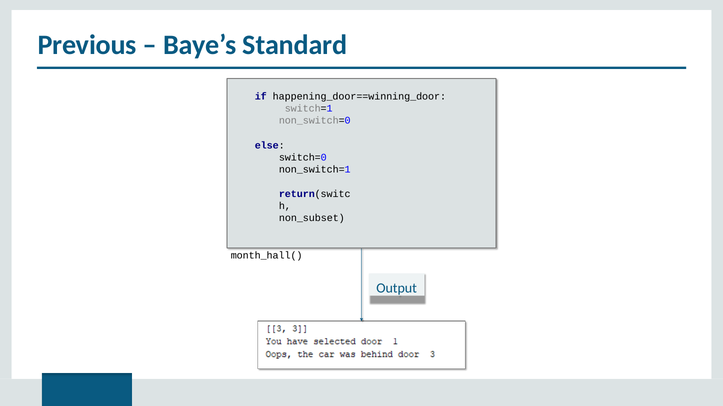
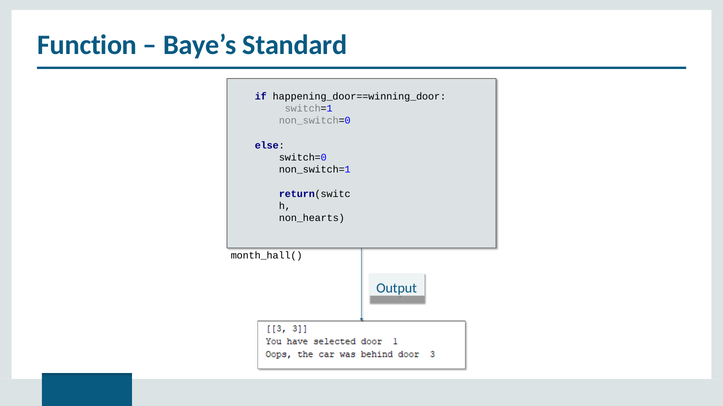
Previous: Previous -> Function (87, 45)
non_subset: non_subset -> non_hearts (312, 218)
